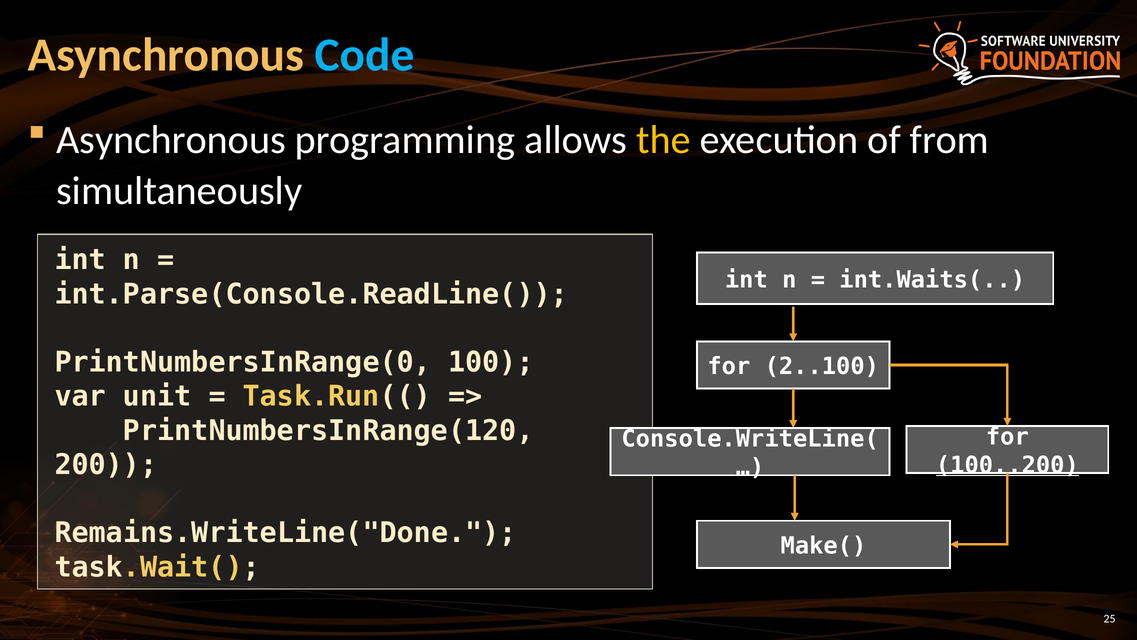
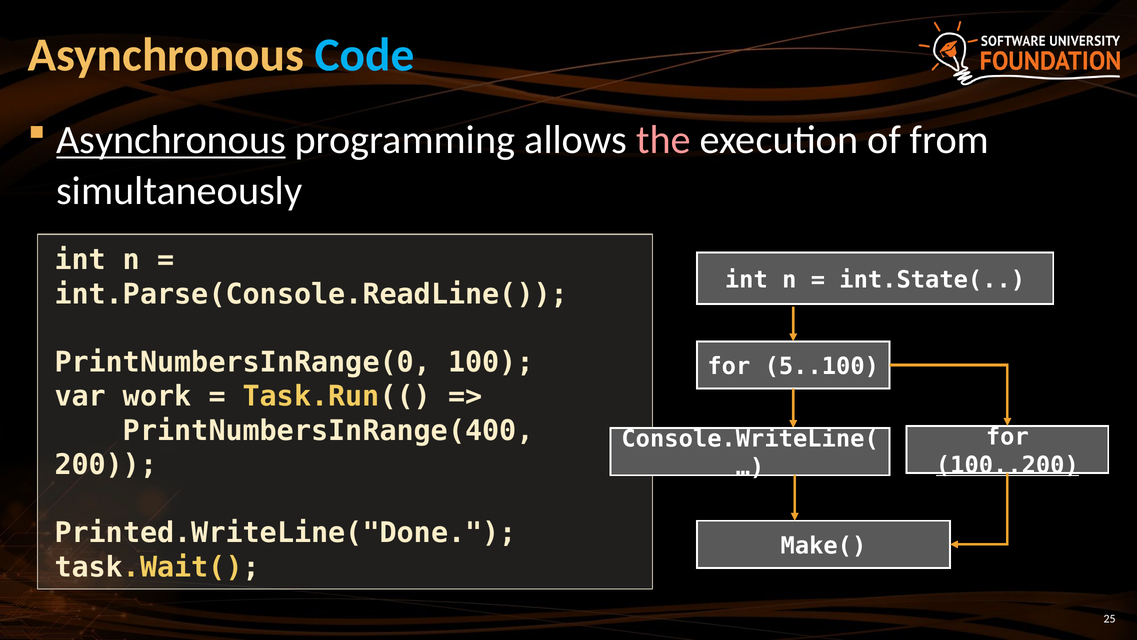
Asynchronous underline: none -> present (171, 140)
the colour: yellow -> pink (663, 140)
int.Waits(: int.Waits( -> int.State( (932, 280)
2..100: 2..100 -> 5..100 (822, 367)
unit: unit -> work (157, 396)
PrintNumbersInRange(120: PrintNumbersInRange(120 -> PrintNumbersInRange(400 (328, 430)
Remains.WriteLine("Done: Remains.WriteLine("Done -> Printed.WriteLine("Done (286, 533)
